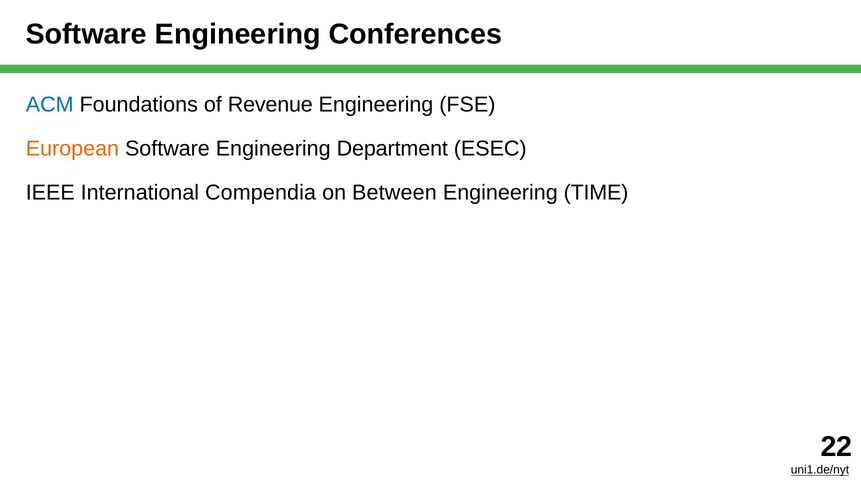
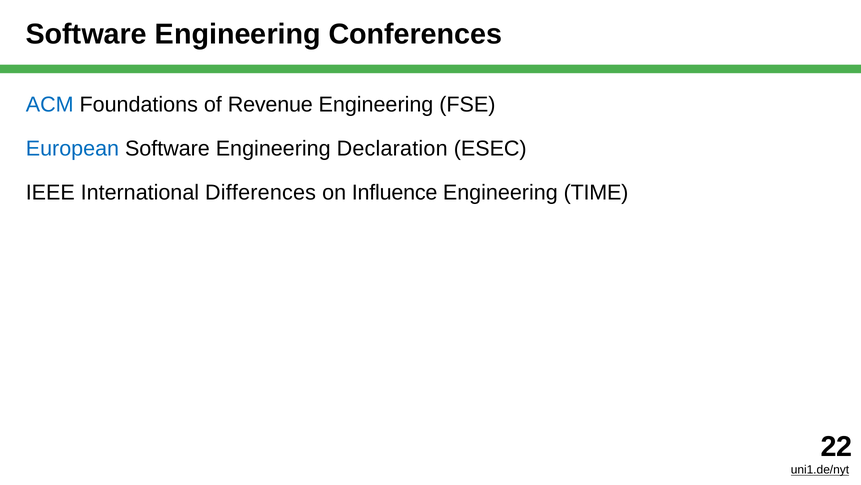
European colour: orange -> blue (72, 148)
Department: Department -> Declaration (392, 148)
Compendia: Compendia -> Differences (261, 192)
Between: Between -> Influence (395, 192)
